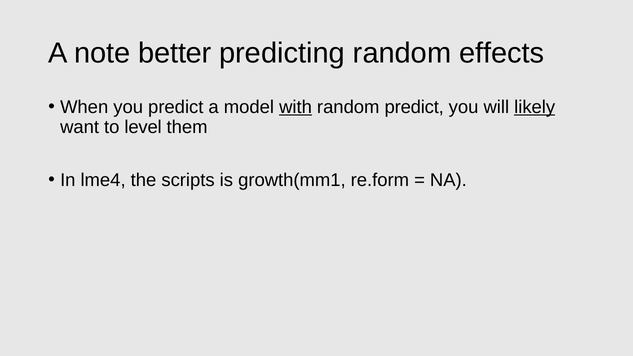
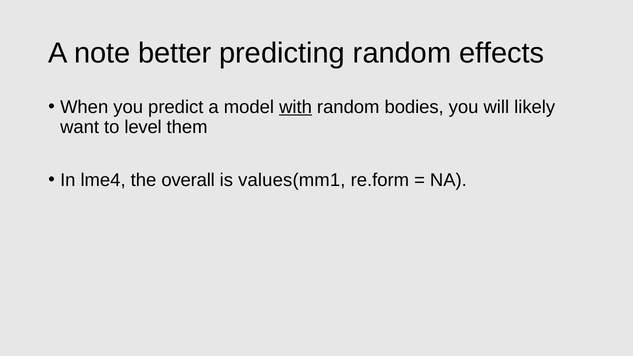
random predict: predict -> bodies (414, 107)
likely underline: present -> none (535, 107)
scripts: scripts -> overall (188, 180)
growth(mm1: growth(mm1 -> values(mm1 (292, 180)
